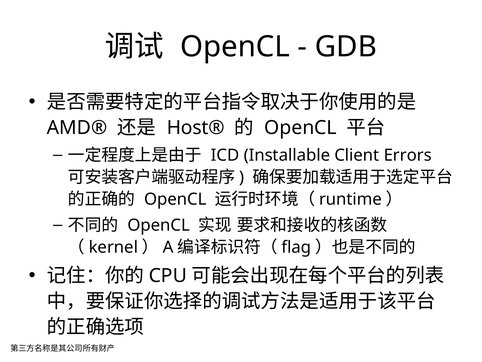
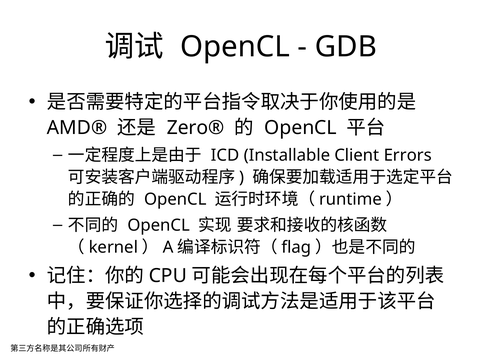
Host®: Host® -> Zero® (196, 128)
